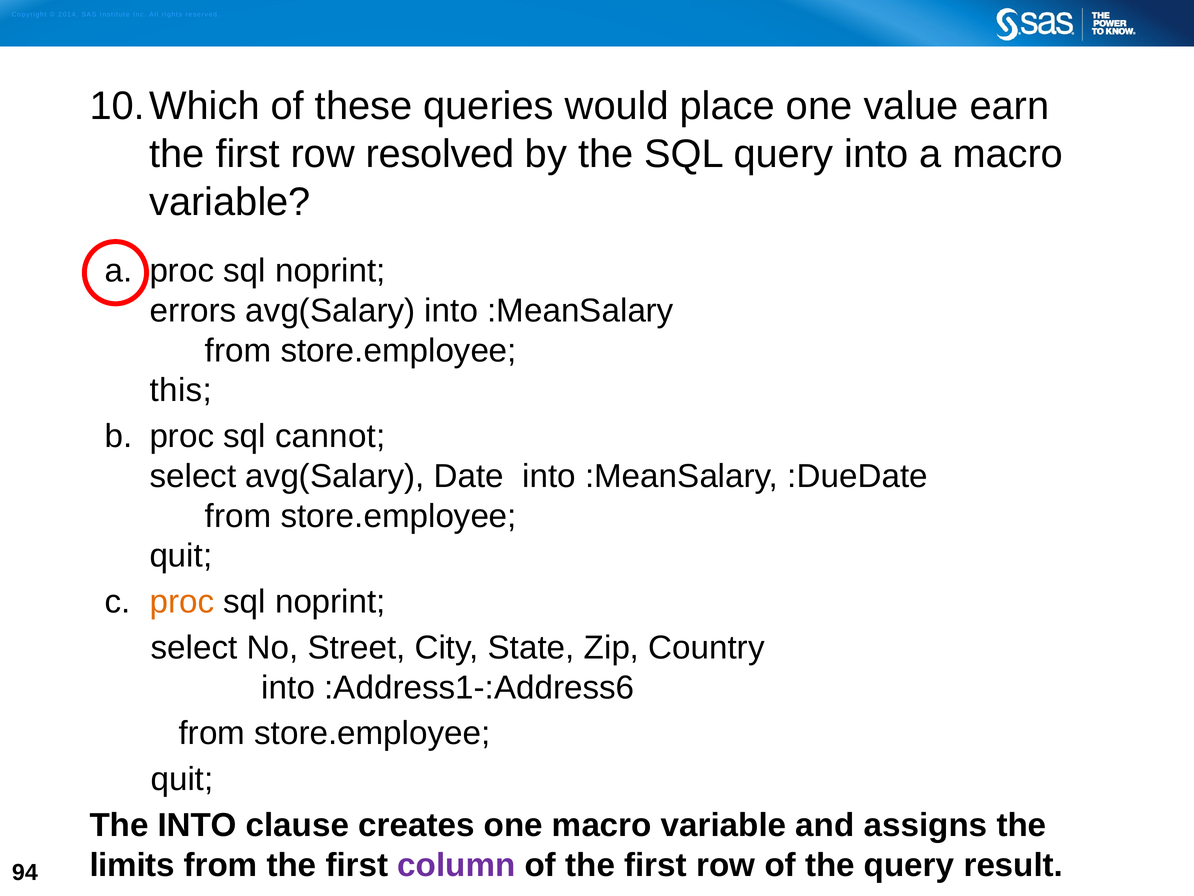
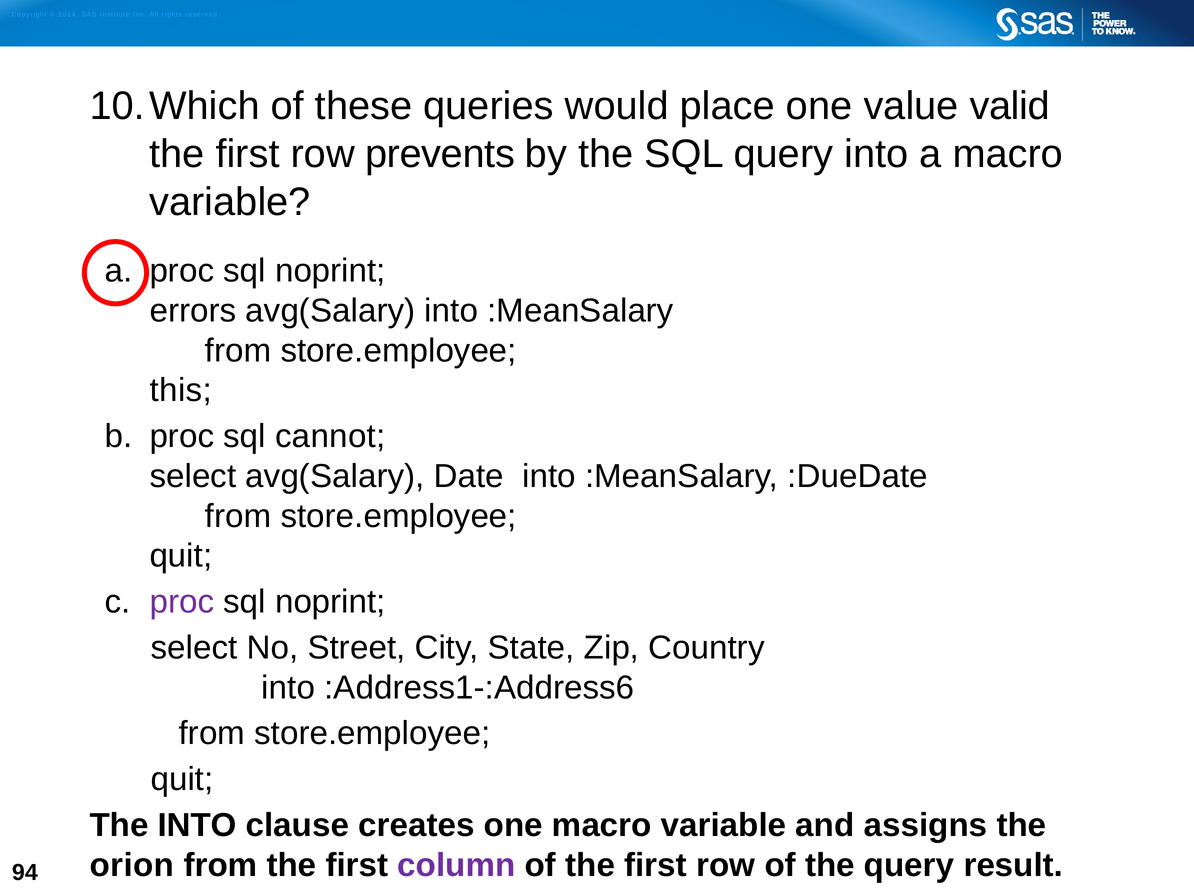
earn: earn -> valid (1010, 106)
resolved: resolved -> prevents (440, 154)
proc colour: orange -> purple (182, 602)
limits: limits -> orion (132, 865)
